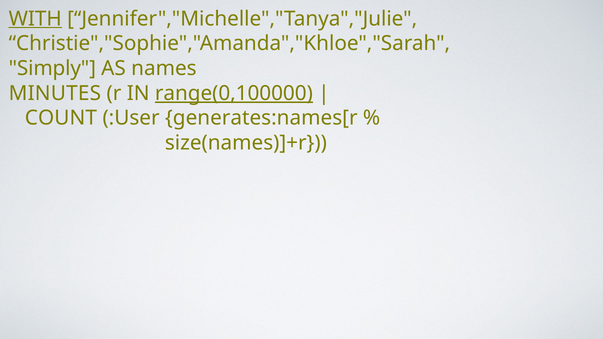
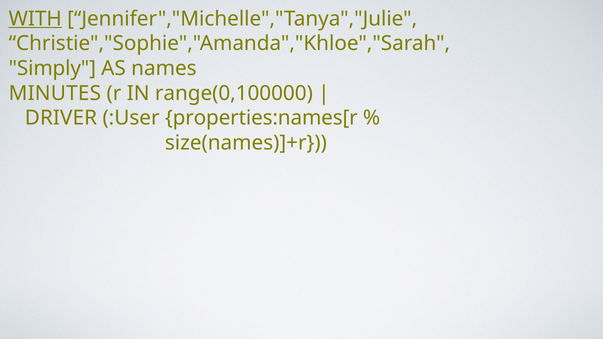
range(0,100000 underline: present -> none (234, 93)
COUNT: COUNT -> DRIVER (61, 118)
generates:names[r: generates:names[r -> properties:names[r (261, 118)
